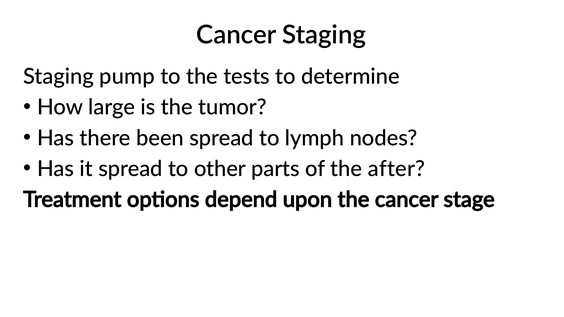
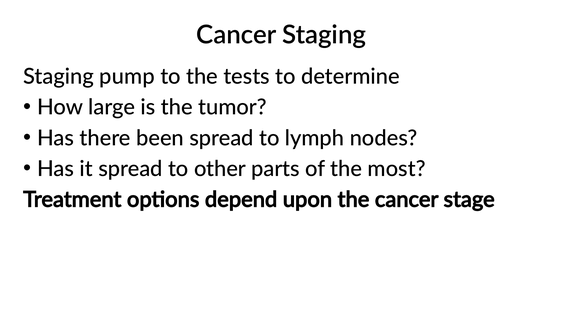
after: after -> most (397, 169)
